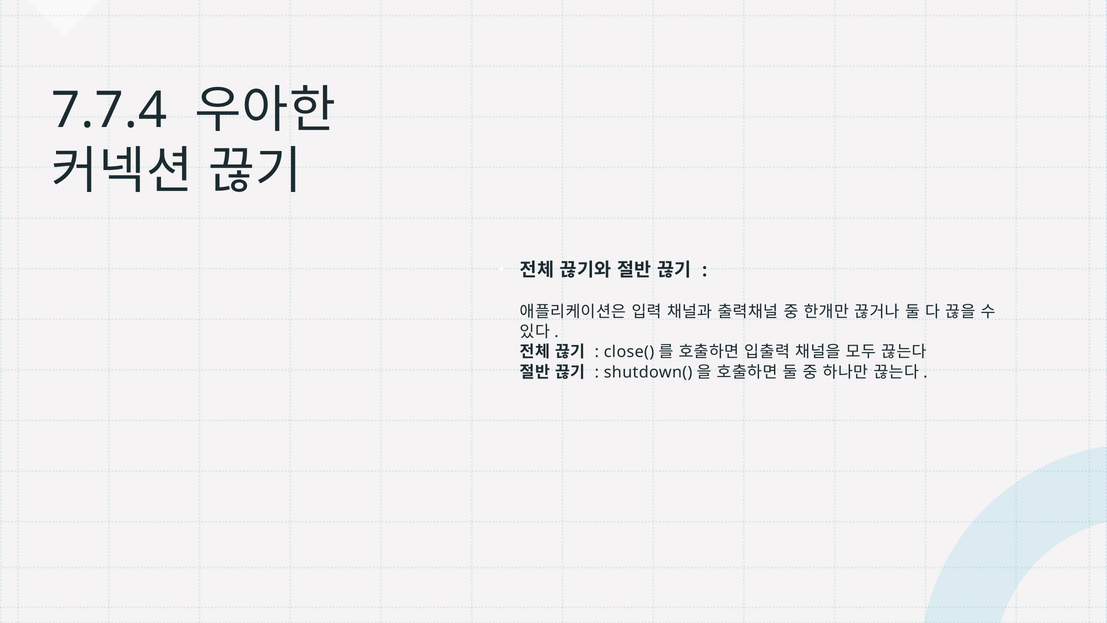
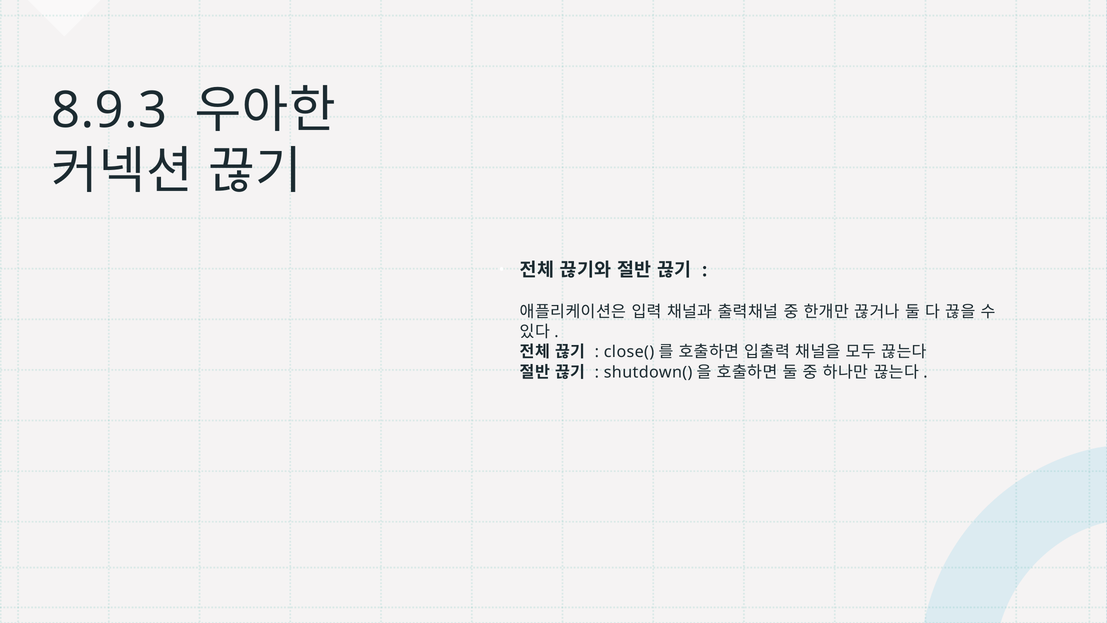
7.7.4: 7.7.4 -> 8.9.3 (109, 110)
